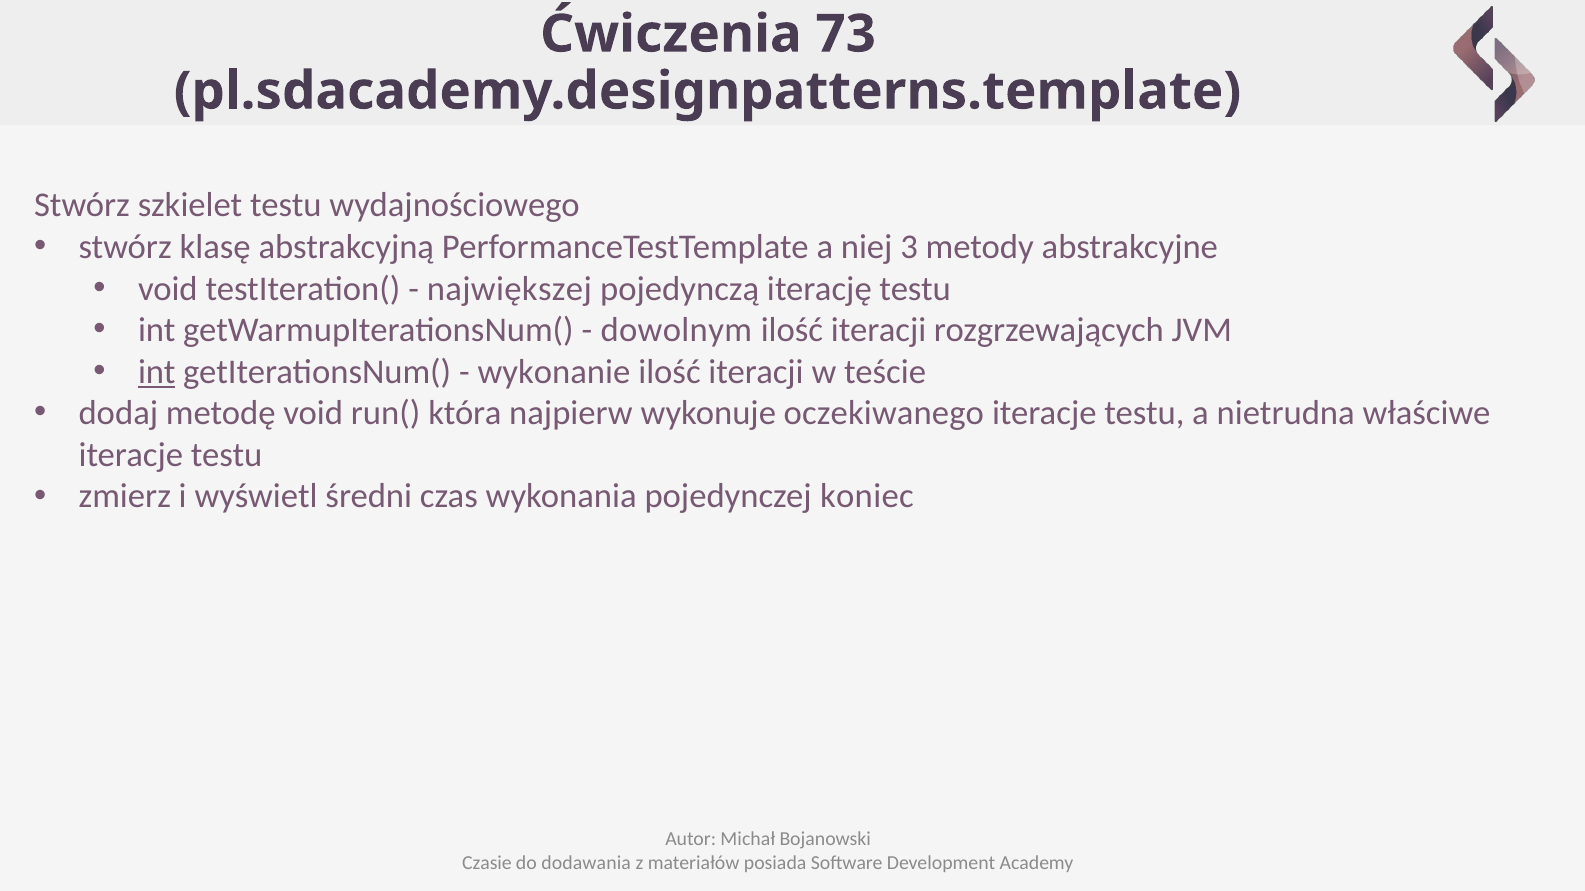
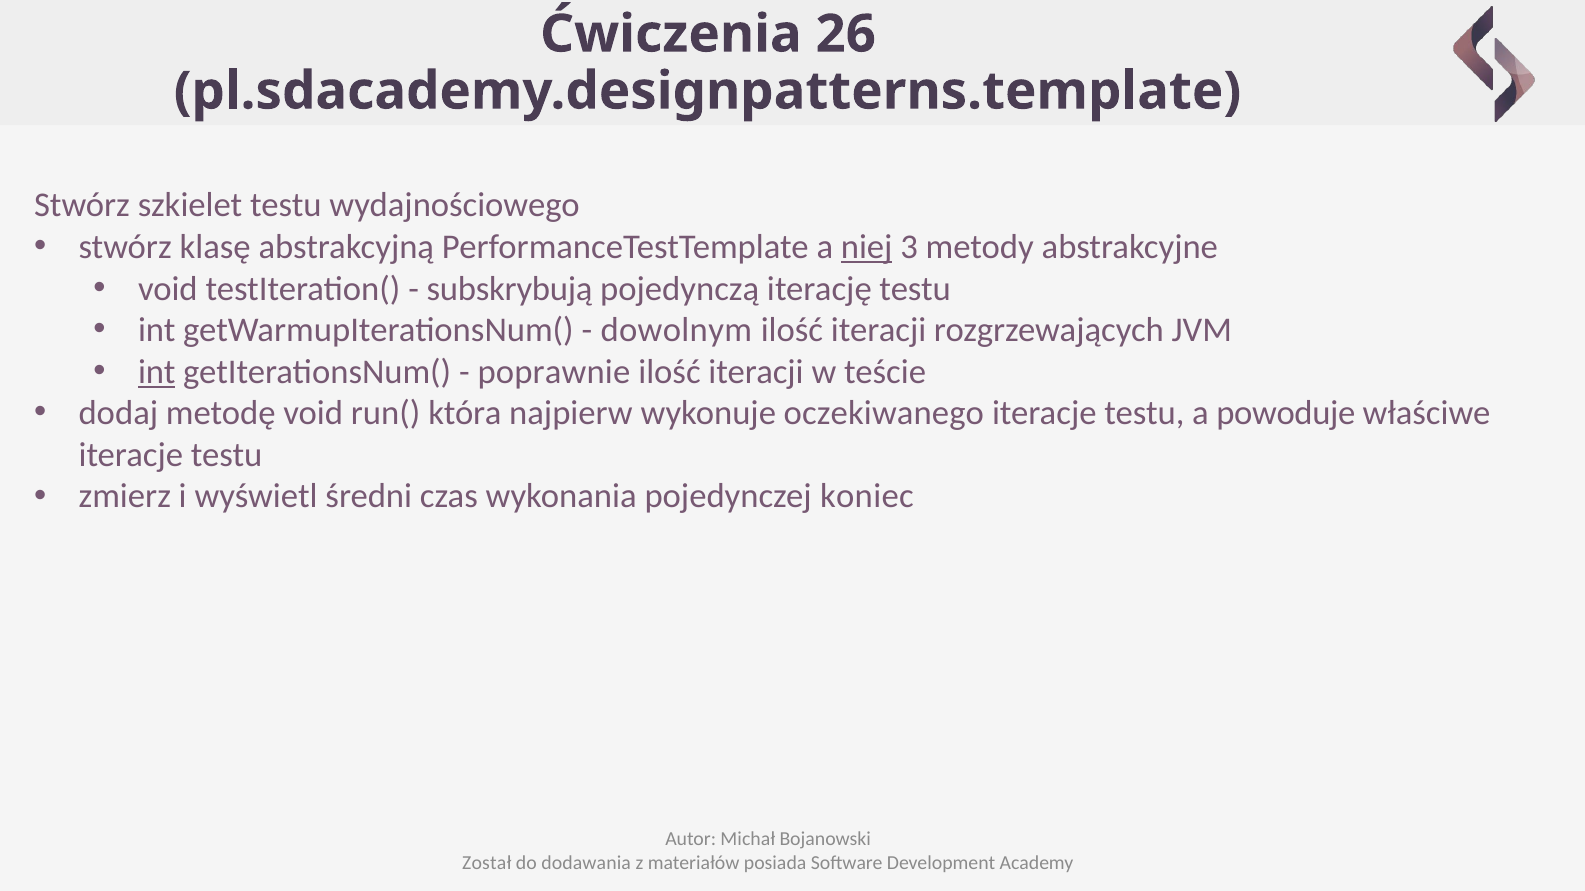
73: 73 -> 26 (846, 34)
niej underline: none -> present (867, 247)
największej: największej -> subskrybują (510, 289)
wykonanie: wykonanie -> poprawnie (554, 372)
nietrudna: nietrudna -> powoduje (1286, 414)
Czasie: Czasie -> Został (487, 863)
